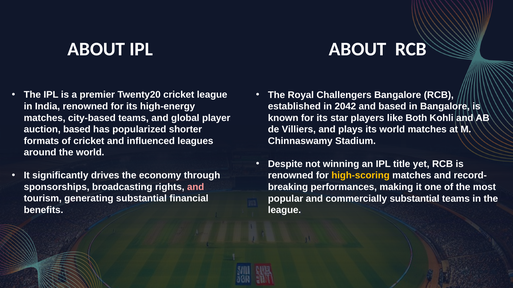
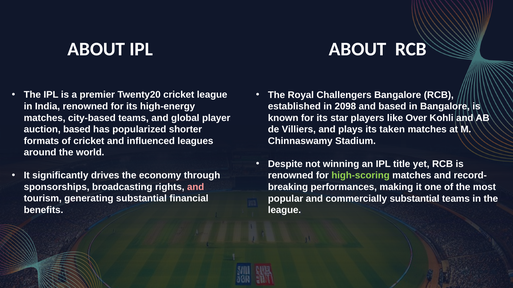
2042: 2042 -> 2098 (345, 107)
Both: Both -> Over (416, 118)
its world: world -> taken (392, 130)
high-scoring colour: yellow -> light green (361, 176)
